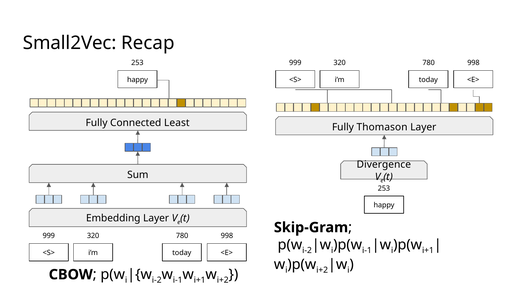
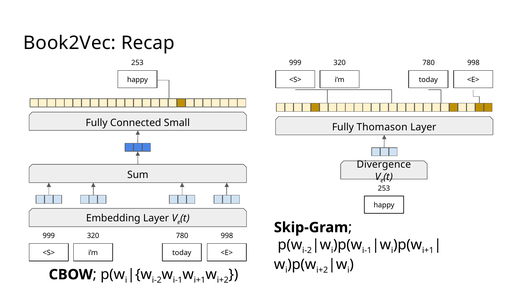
Small2Vec: Small2Vec -> Book2Vec (70, 43)
Least: Least -> Small (177, 123)
